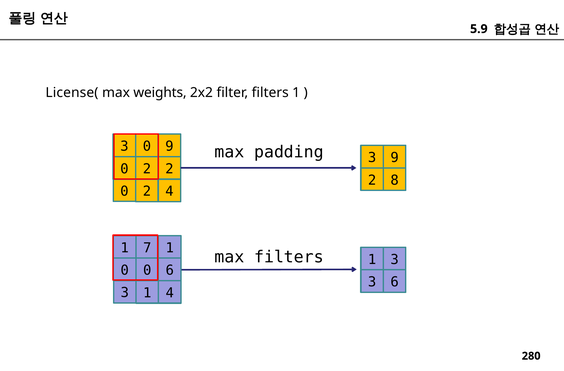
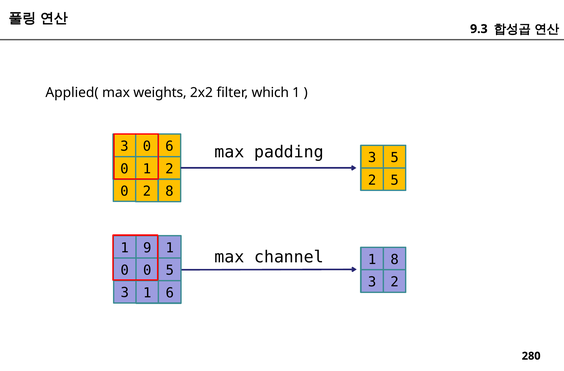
5.9: 5.9 -> 9.3 (479, 29)
License(: License( -> Applied( (72, 93)
filter filters: filters -> which (270, 93)
0 9: 9 -> 6 (169, 146)
3 9: 9 -> 5 (395, 157)
0 2: 2 -> 1 (147, 169)
2 8: 8 -> 5 (395, 180)
2 4: 4 -> 8 (169, 191)
7: 7 -> 9 (147, 247)
max filters: filters -> channel (289, 257)
1 3: 3 -> 8 (395, 259)
0 6: 6 -> 5 (170, 270)
3 6: 6 -> 2 (395, 282)
1 4: 4 -> 6 (170, 292)
